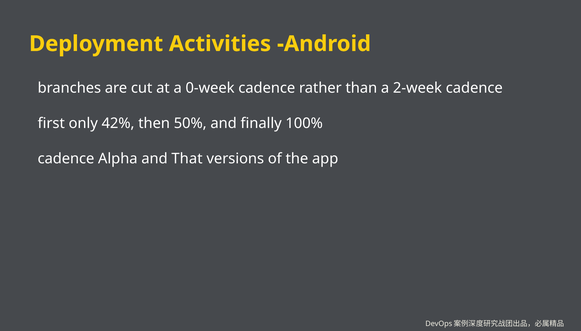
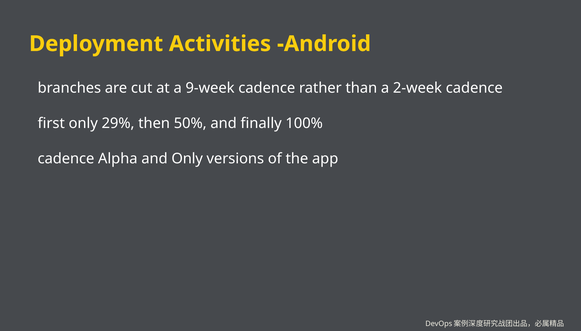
0-week: 0-week -> 9-week (210, 88)
42%: 42% -> 29% (118, 123)
and That: That -> Only (187, 159)
